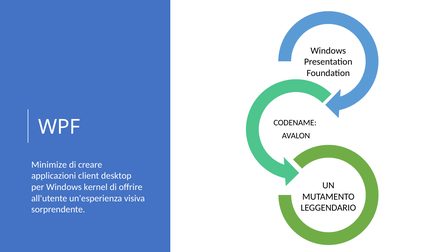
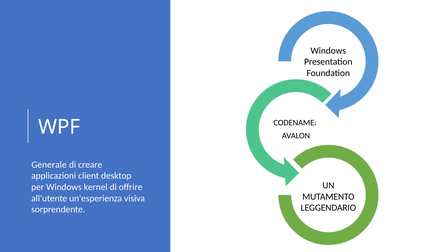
Minimize: Minimize -> Generale (49, 165)
